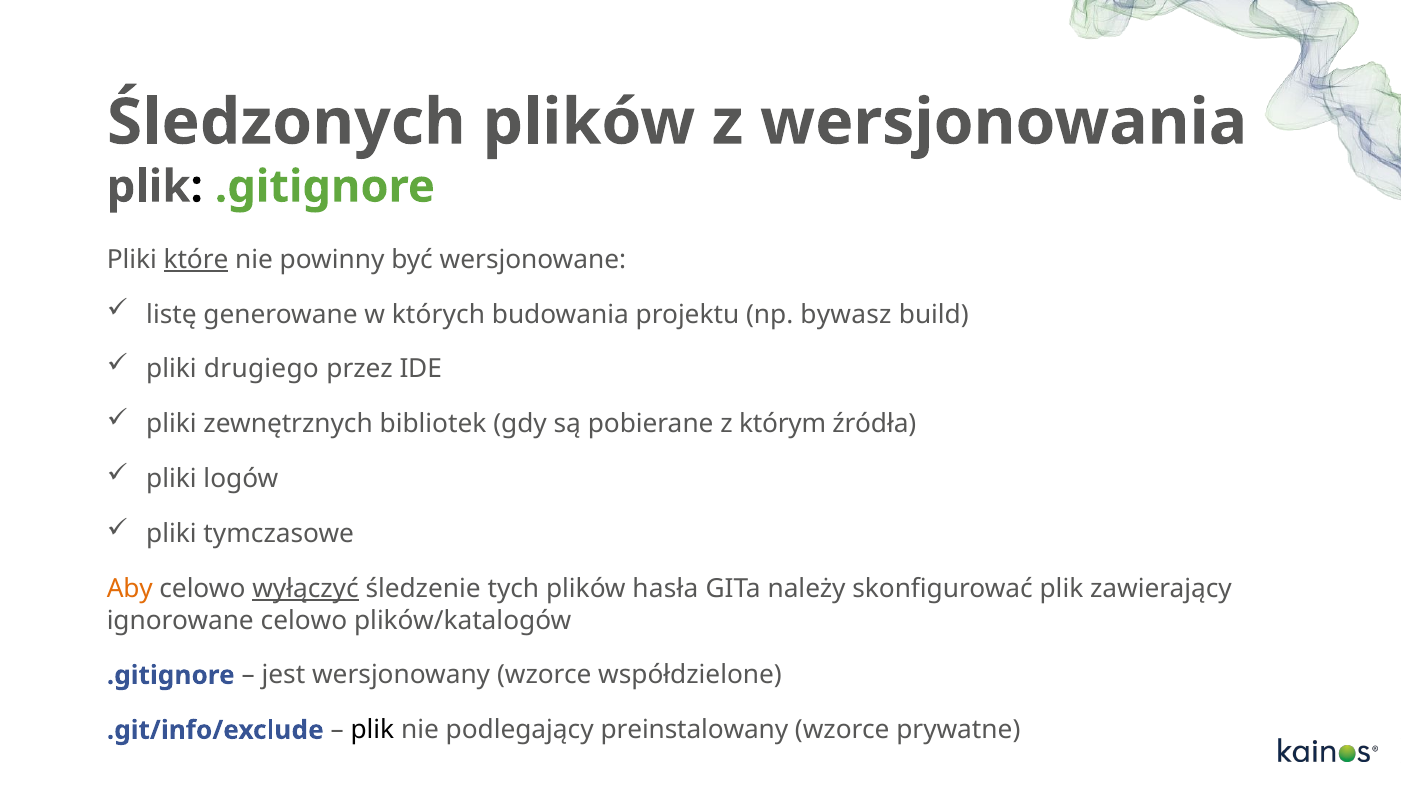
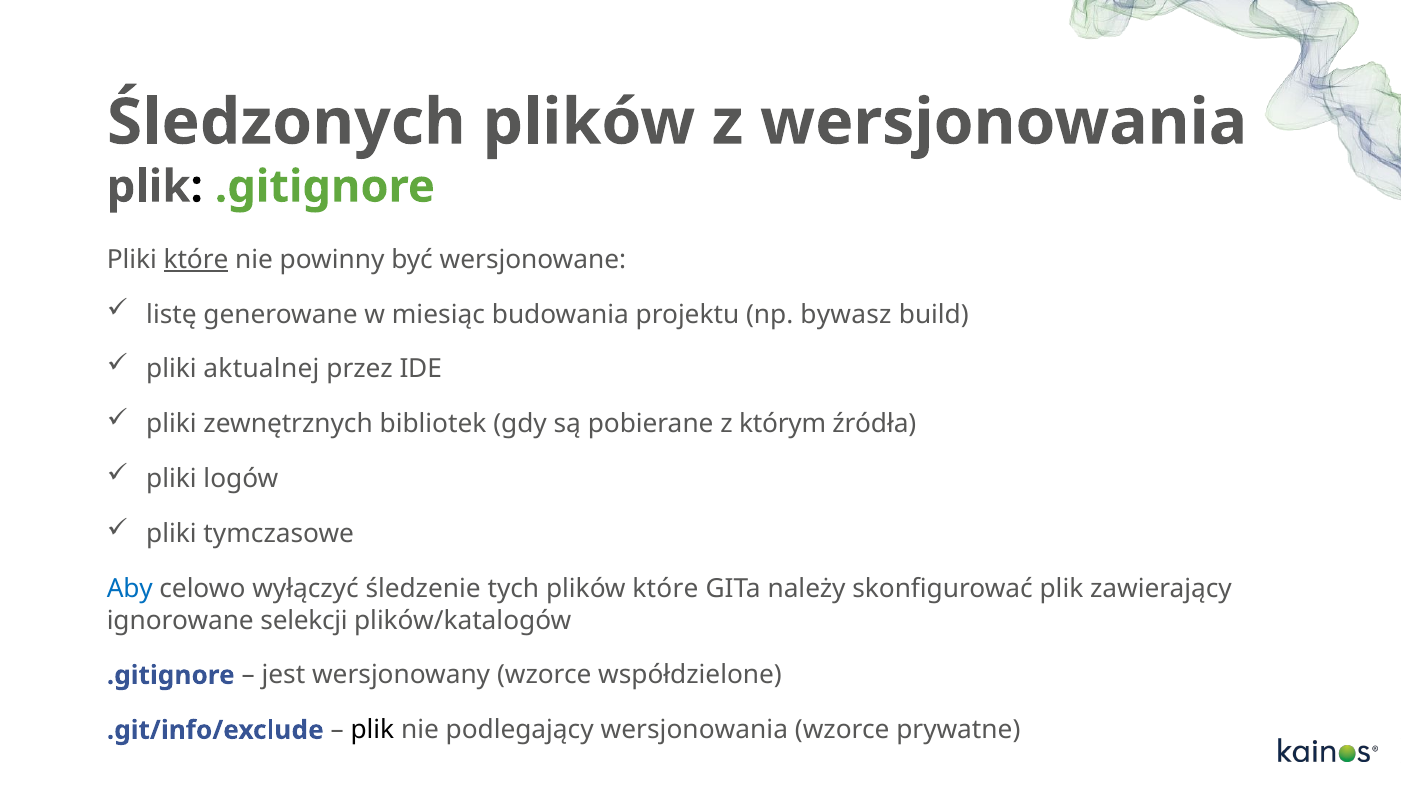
których: których -> miesiąc (438, 314)
drugiego: drugiego -> aktualnej (261, 369)
Aby colour: orange -> blue (130, 589)
wyłączyć underline: present -> none (305, 589)
plików hasła: hasła -> które (665, 589)
ignorowane celowo: celowo -> selekcji (304, 620)
podlegający preinstalowany: preinstalowany -> wersjonowania (694, 730)
